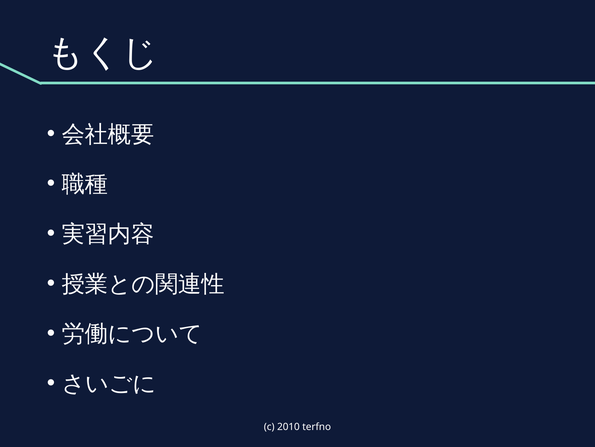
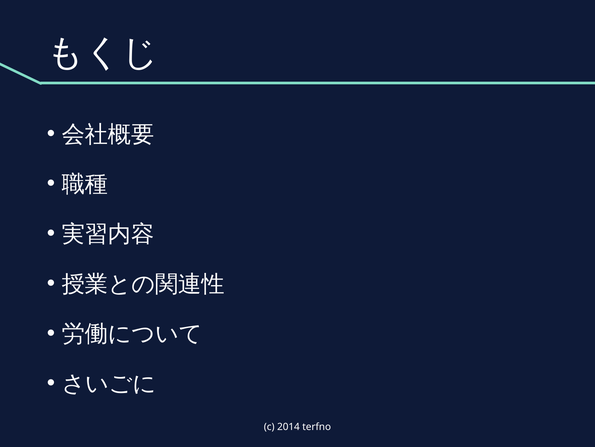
2010: 2010 -> 2014 (288, 426)
